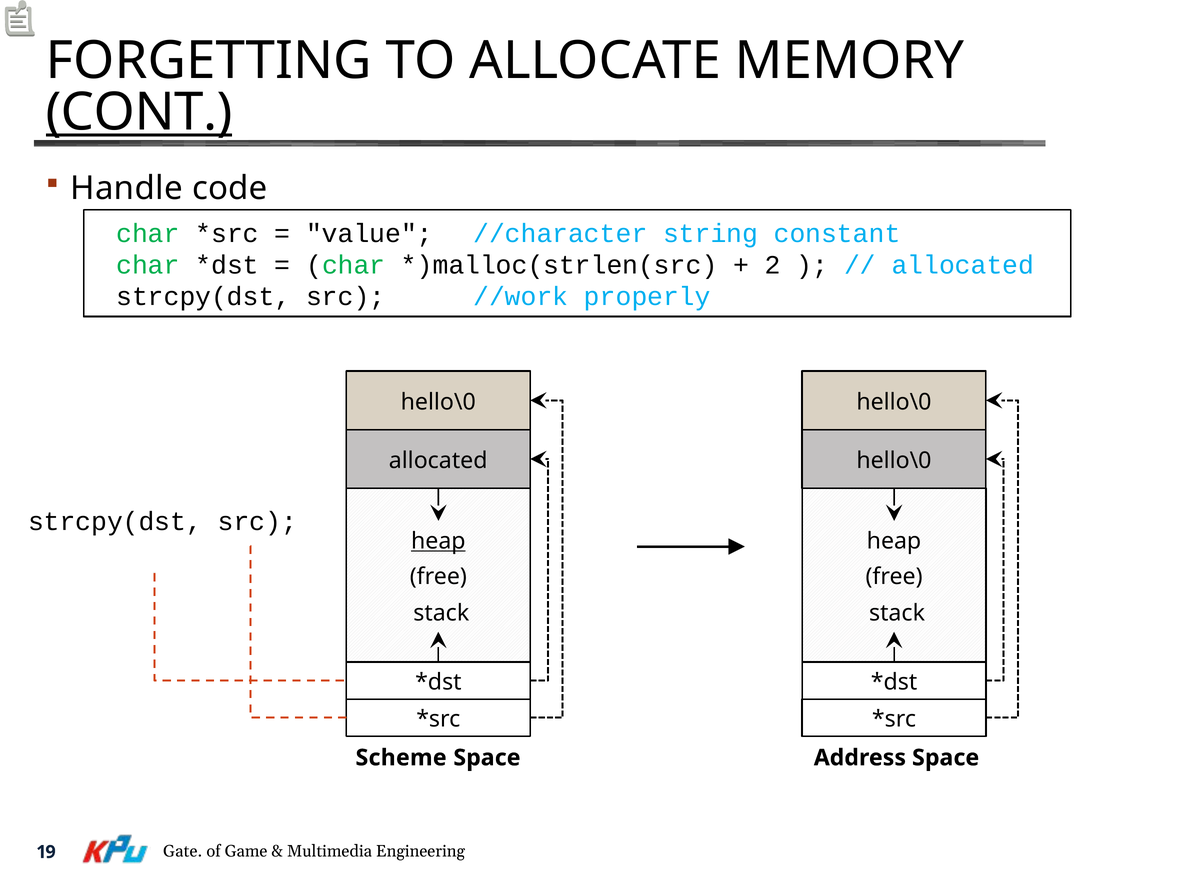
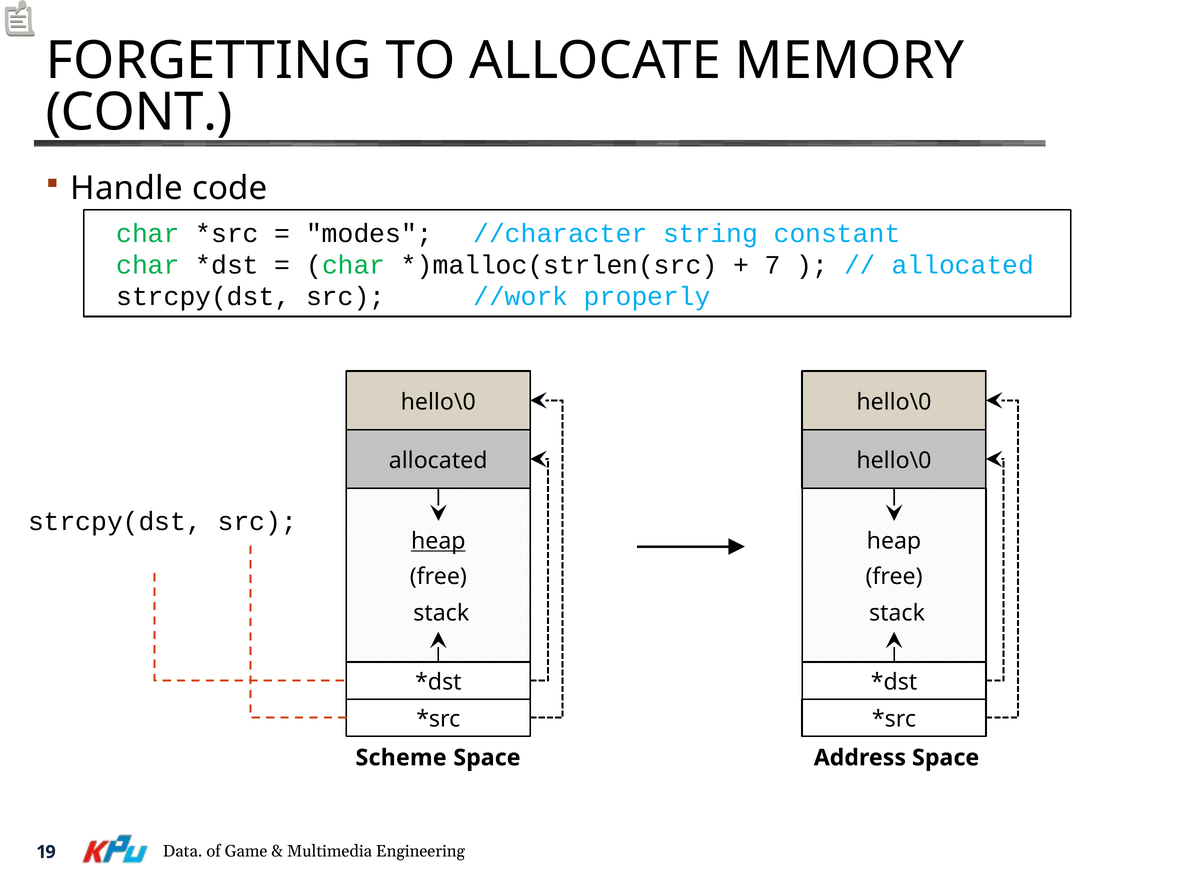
CONT underline: present -> none (139, 112)
value: value -> modes (369, 233)
2: 2 -> 7 (773, 265)
Gate: Gate -> Data (183, 852)
